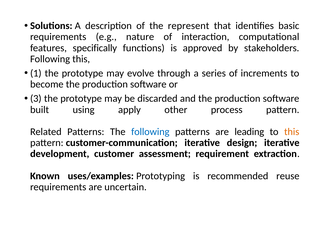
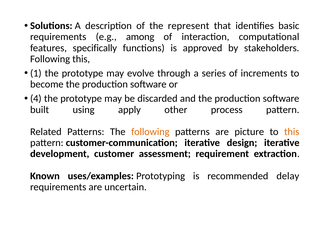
nature: nature -> among (140, 37)
3: 3 -> 4 (36, 99)
following colour: blue -> orange (150, 132)
leading: leading -> picture (249, 132)
reuse: reuse -> delay (288, 176)
